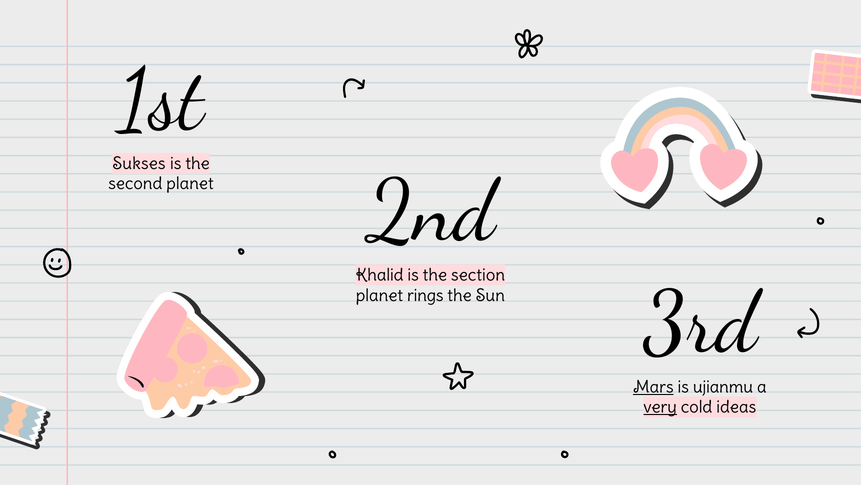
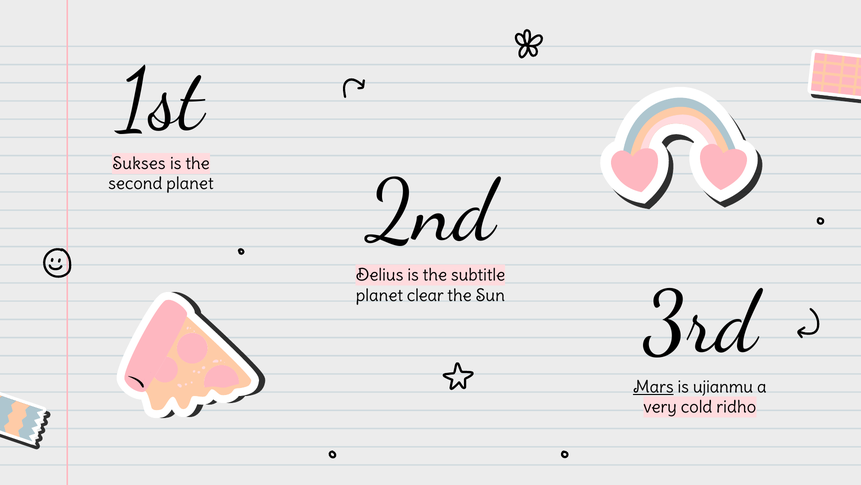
Khalid: Khalid -> Delius (380, 275)
section: section -> subtitle (478, 275)
rings: rings -> clear (425, 295)
very underline: present -> none (660, 407)
ideas: ideas -> ridho (736, 407)
